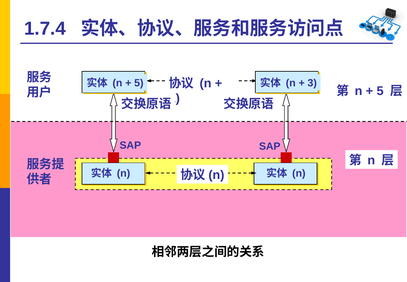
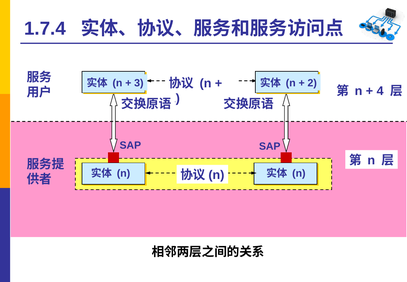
3: 3 -> 2 (312, 83)
5: 5 -> 3 (139, 83)
5: 5 -> 4 (380, 91)
